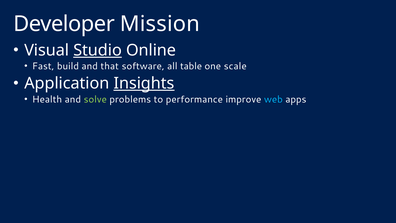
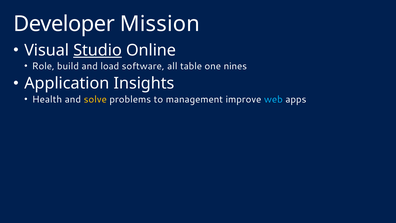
Fast: Fast -> Role (43, 66)
that: that -> load (110, 66)
scale: scale -> nines (235, 66)
Insights underline: present -> none (144, 83)
solve colour: light green -> yellow (95, 99)
performance: performance -> management (194, 99)
